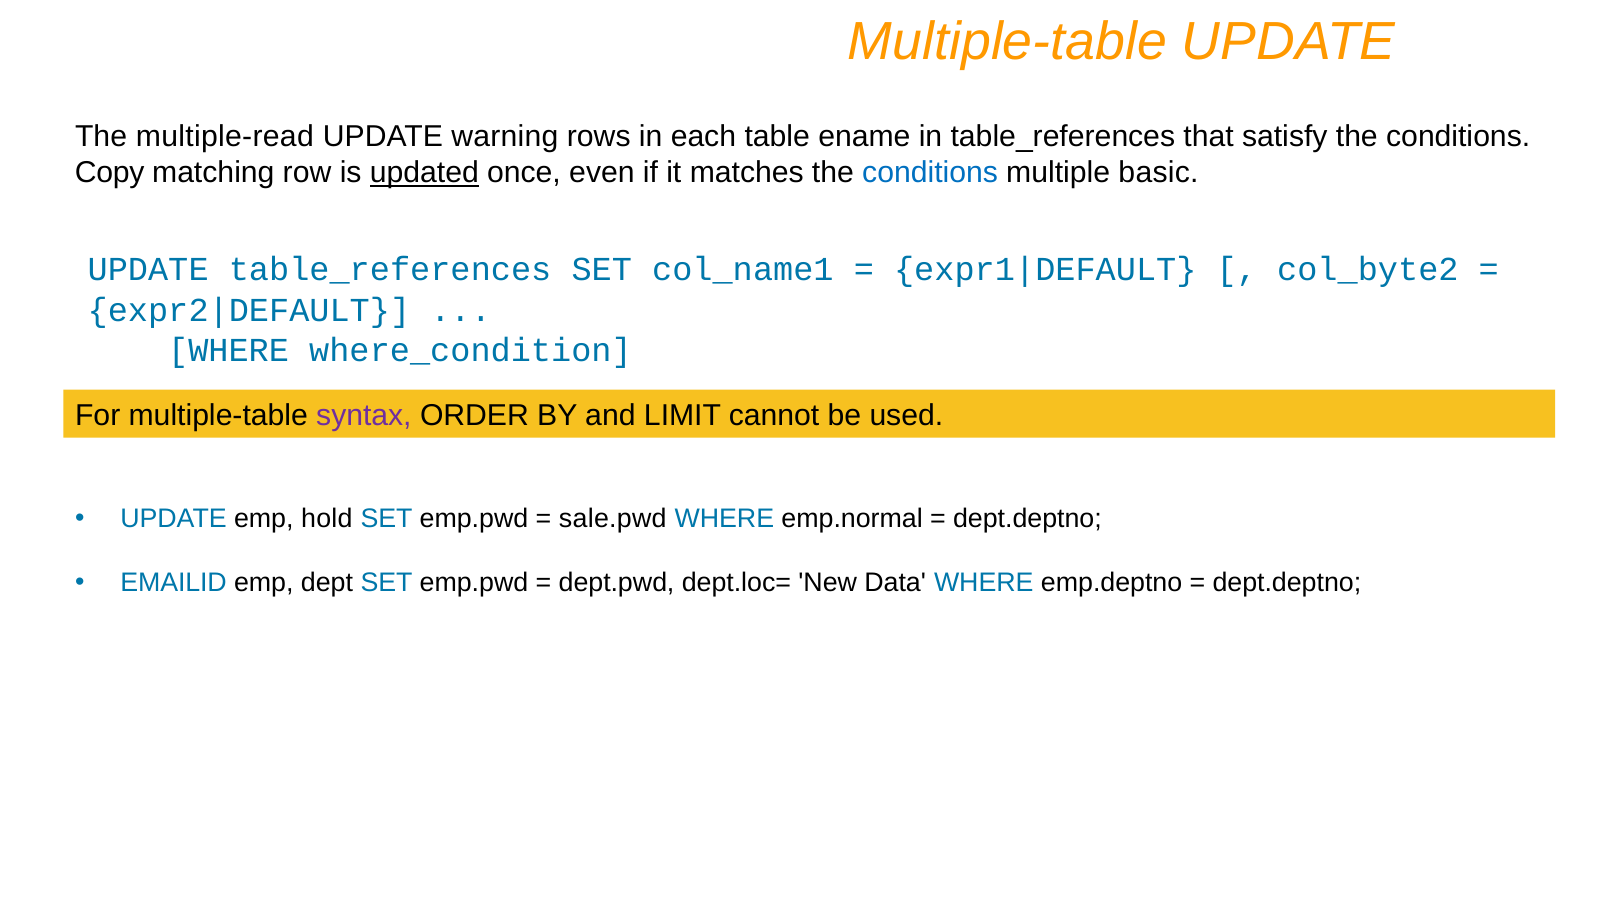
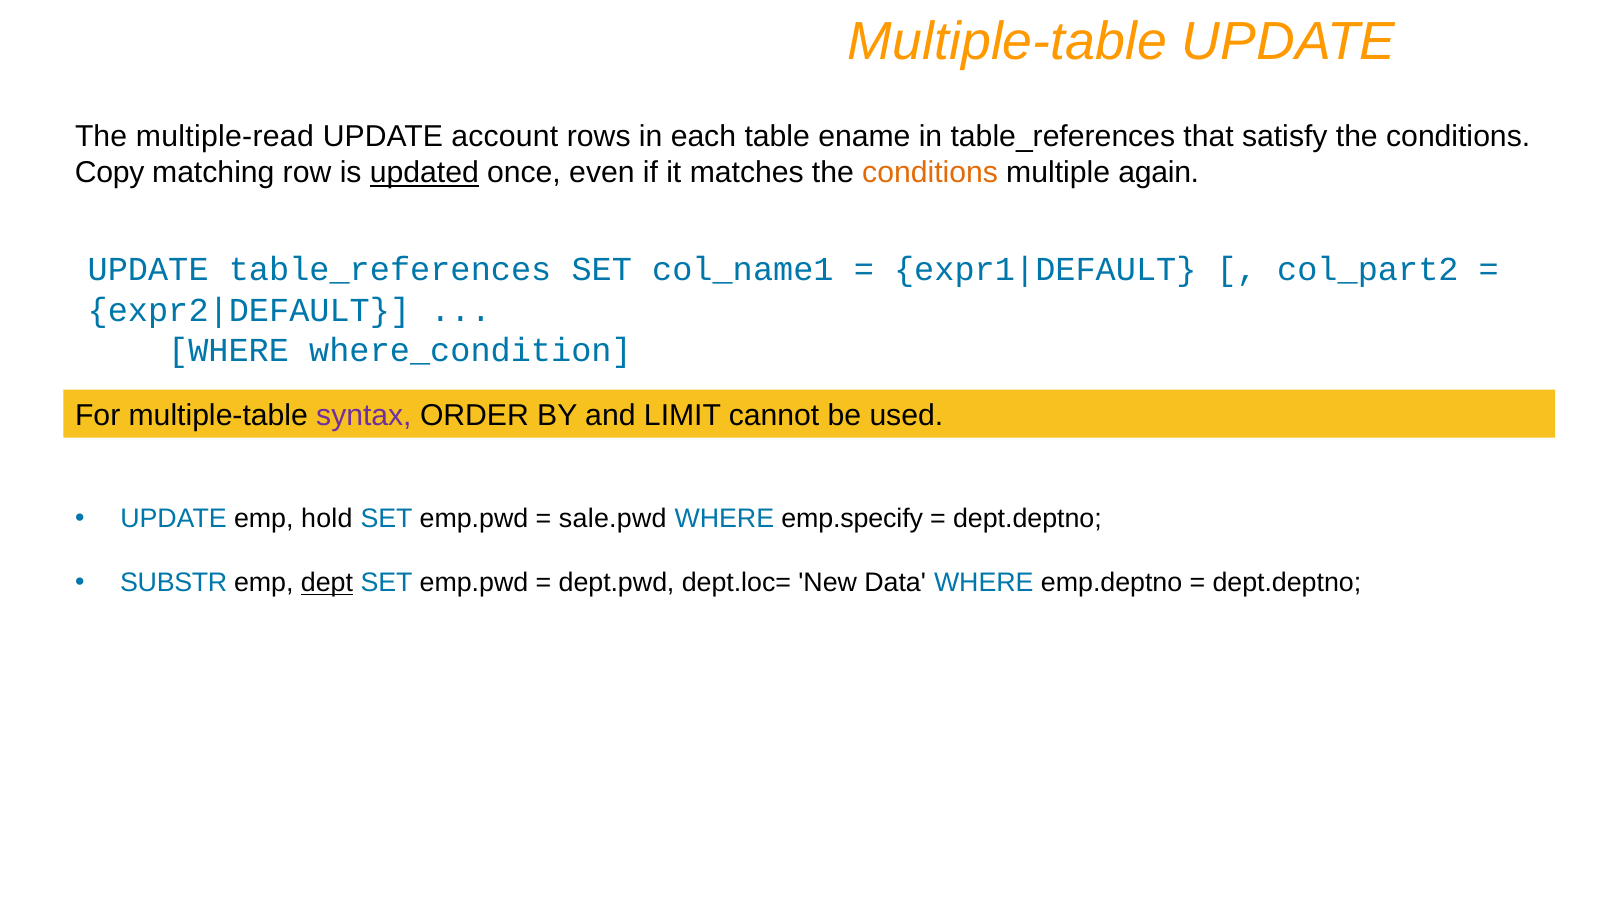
warning: warning -> account (505, 137)
conditions colour: blue -> orange (930, 173)
basic: basic -> again (1159, 173)
col_byte2: col_byte2 -> col_part2 (1368, 270)
emp.normal: emp.normal -> emp.specify (852, 519)
EMAILID: EMAILID -> SUBSTR (174, 583)
dept underline: none -> present (327, 583)
